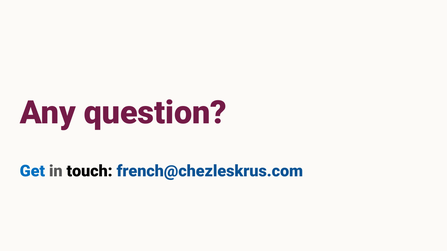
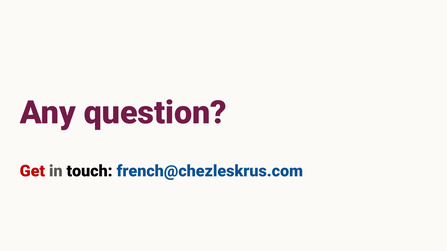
Get colour: blue -> red (32, 172)
